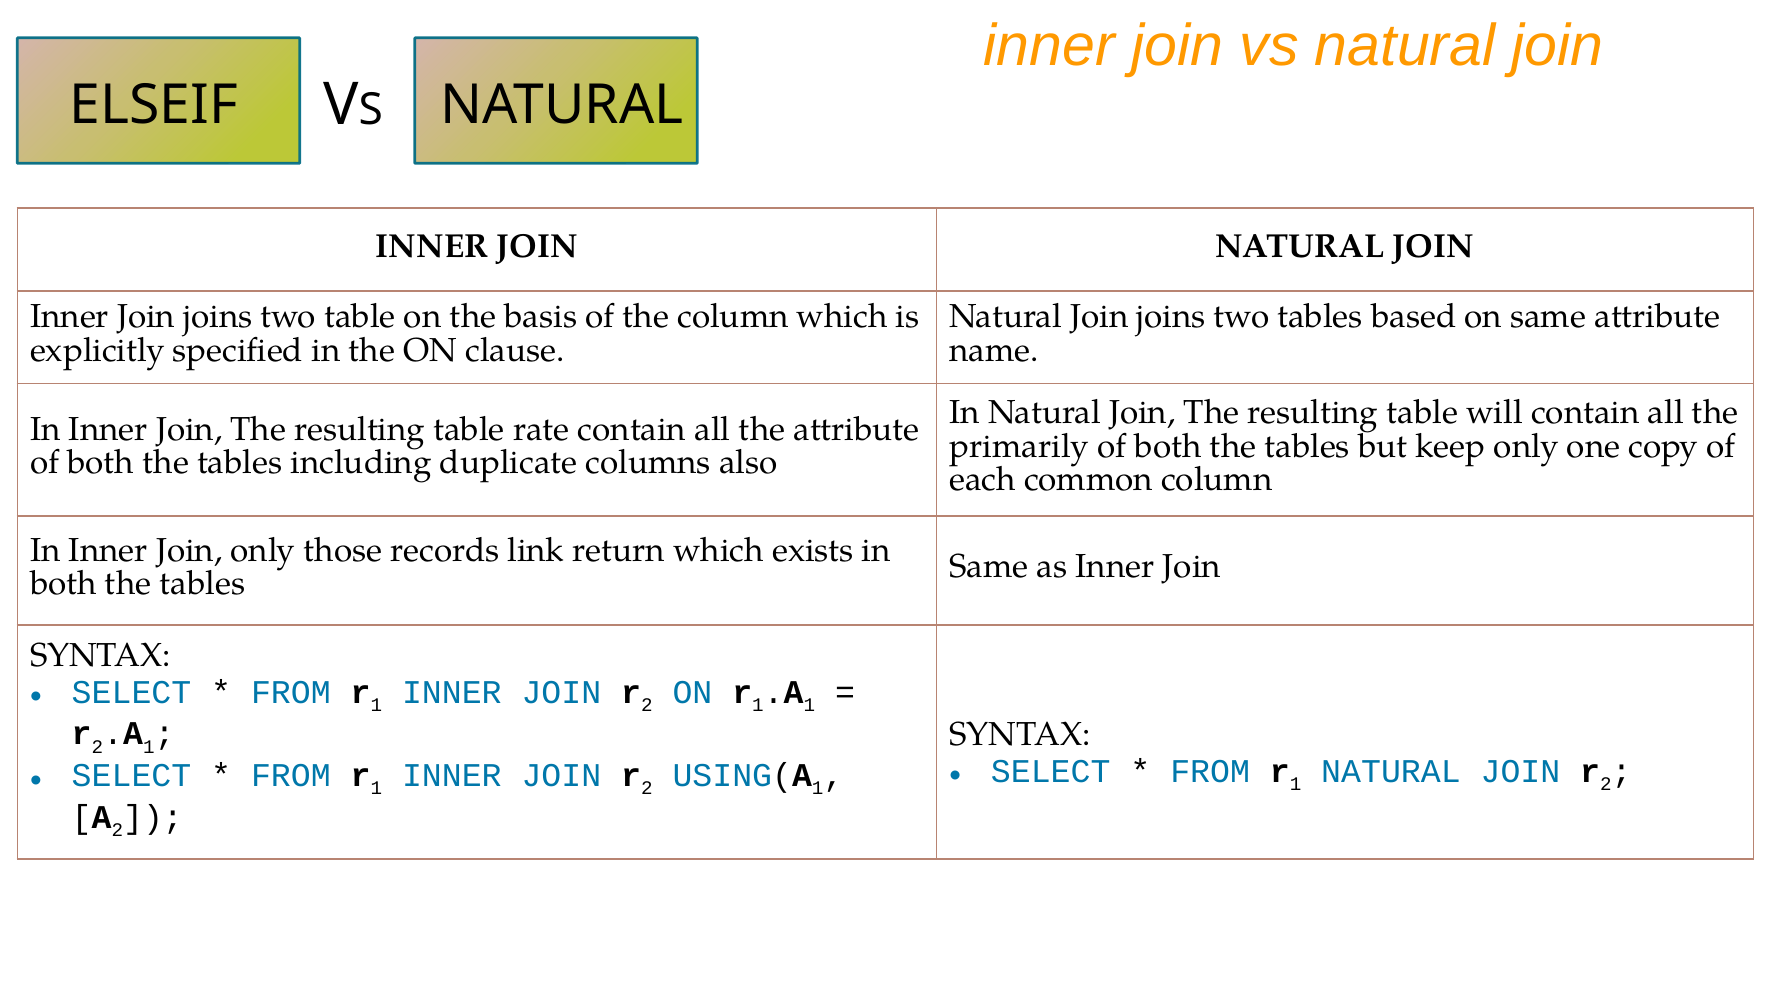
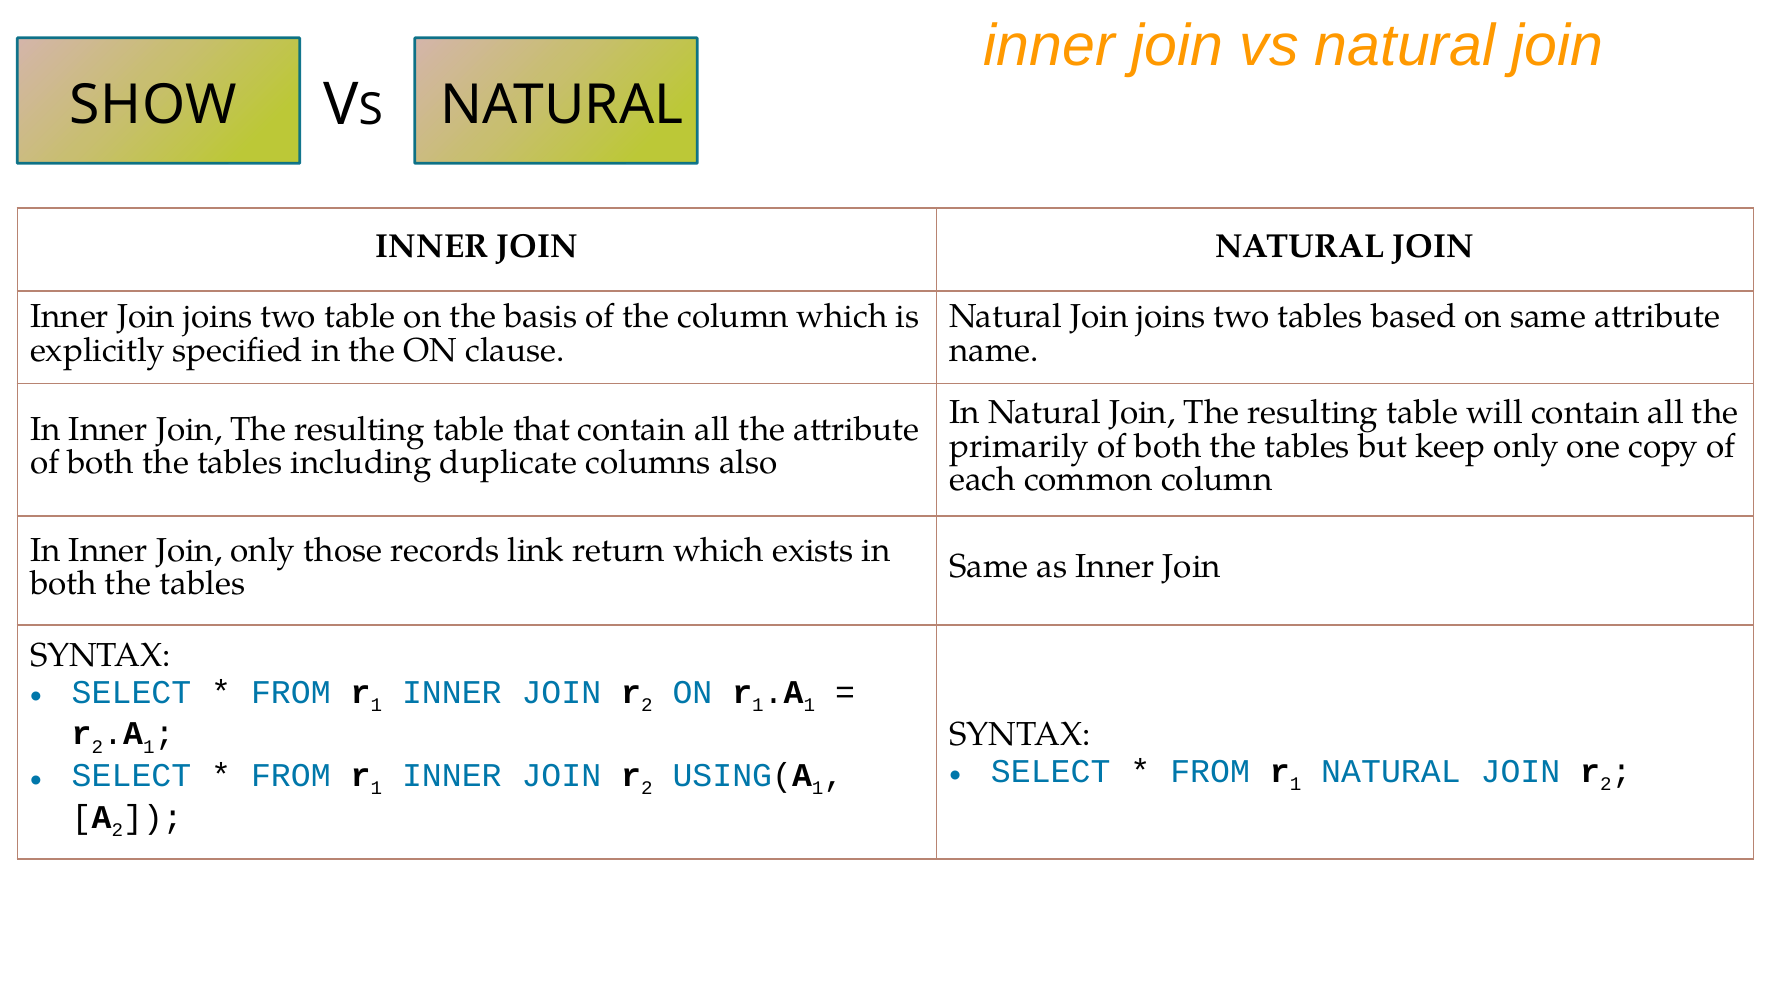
ELSEIF: ELSEIF -> SHOW (154, 105)
rate: rate -> that (541, 430)
